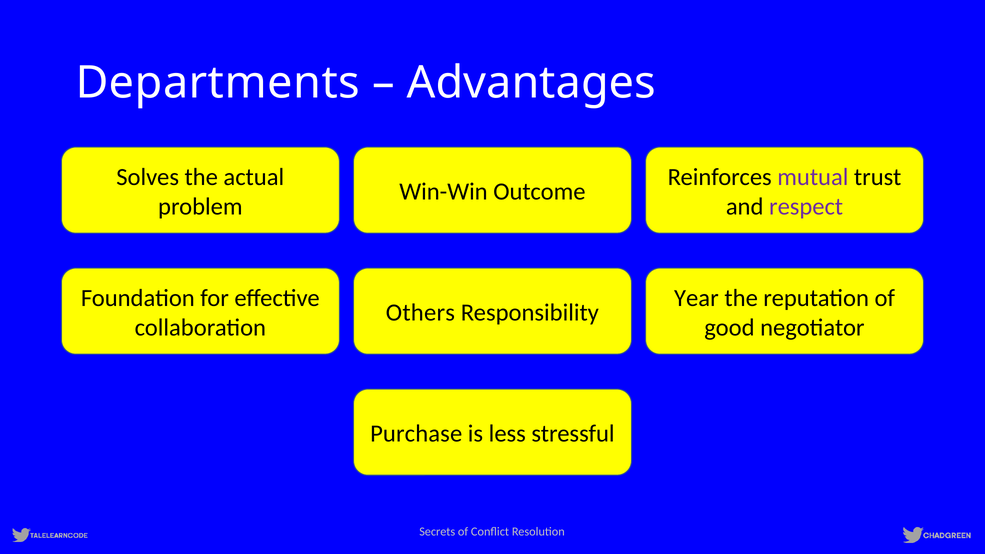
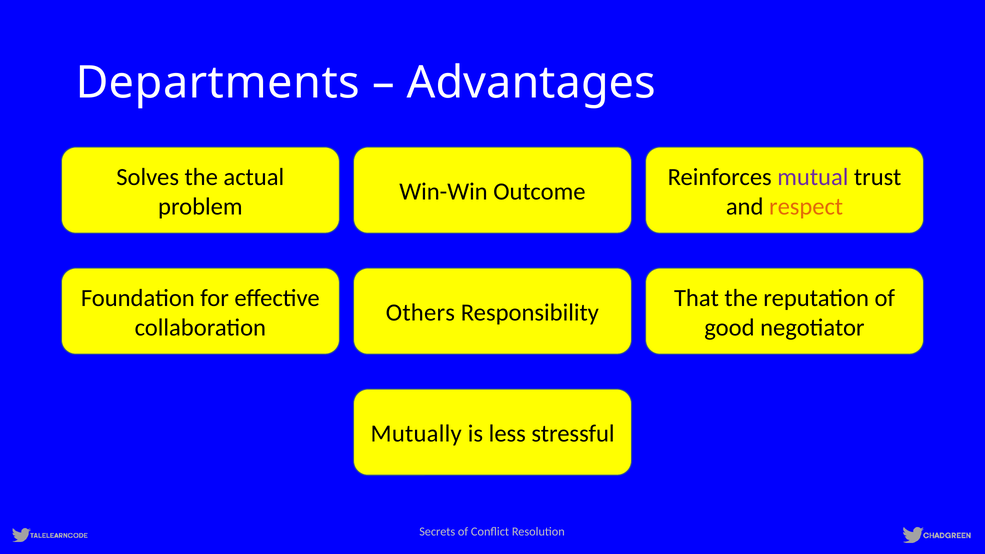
respect colour: purple -> orange (806, 207)
Year: Year -> That (696, 298)
Purchase: Purchase -> Mutually (416, 434)
